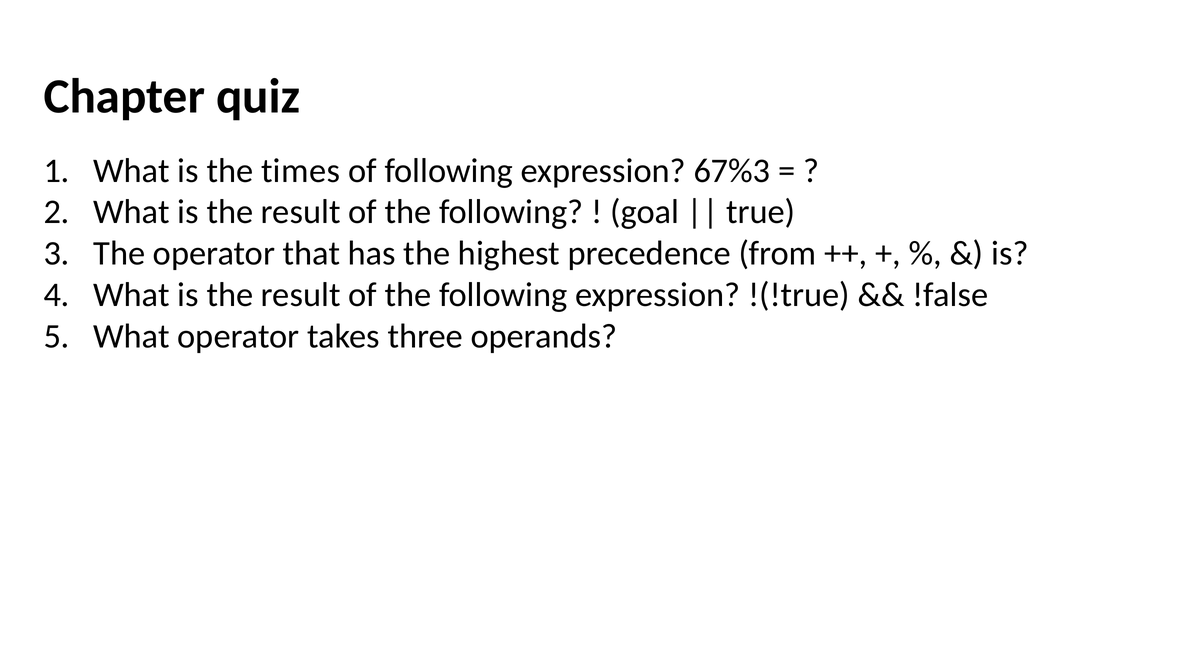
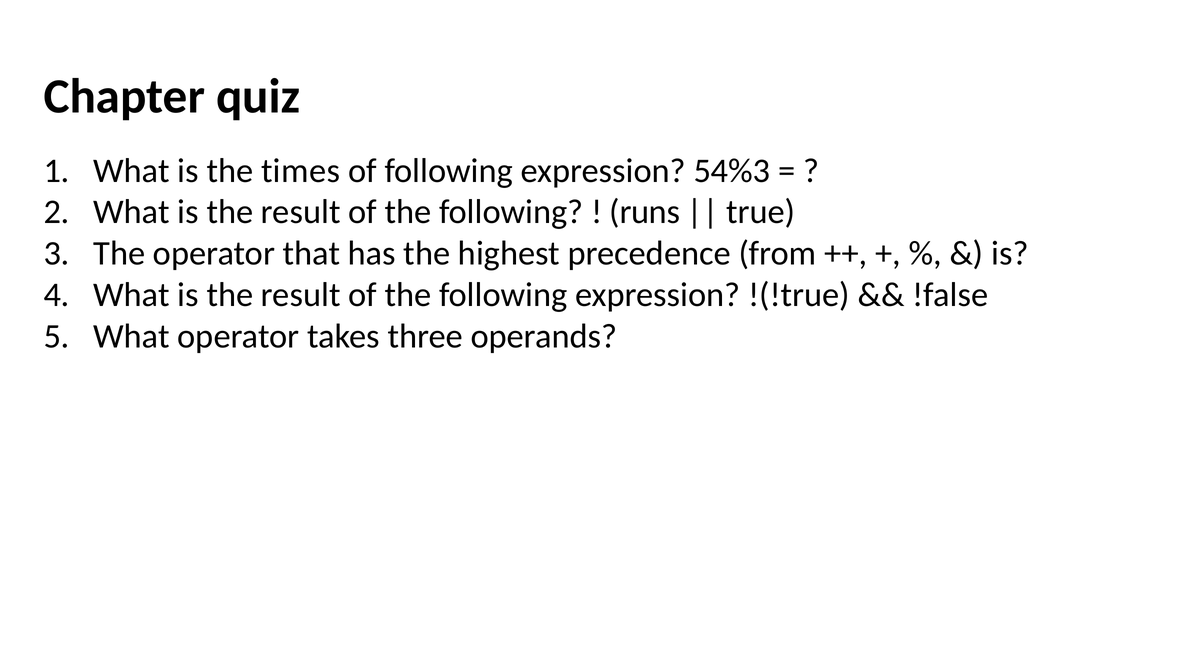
67%3: 67%3 -> 54%3 (732, 170)
goal: goal -> runs (645, 212)
